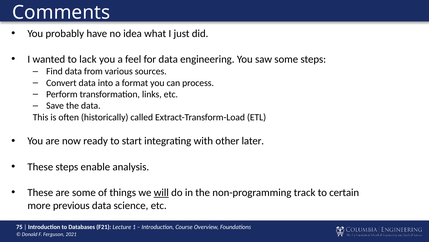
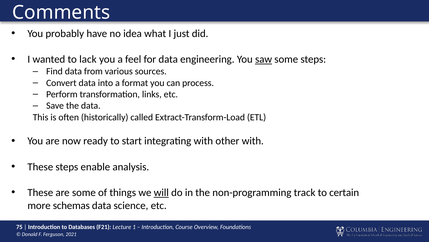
saw underline: none -> present (264, 59)
other later: later -> with (253, 141)
previous: previous -> schemas (71, 205)
